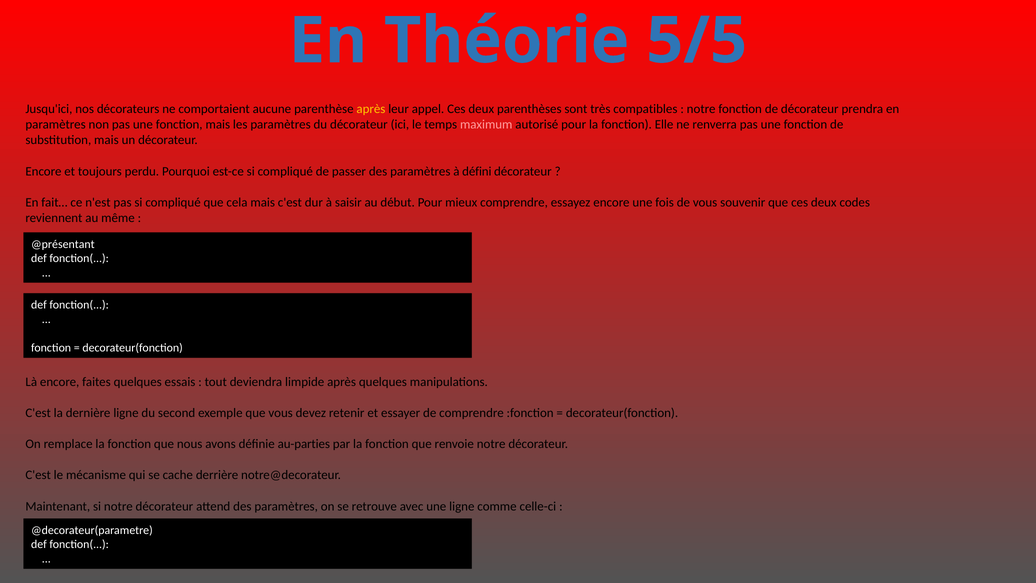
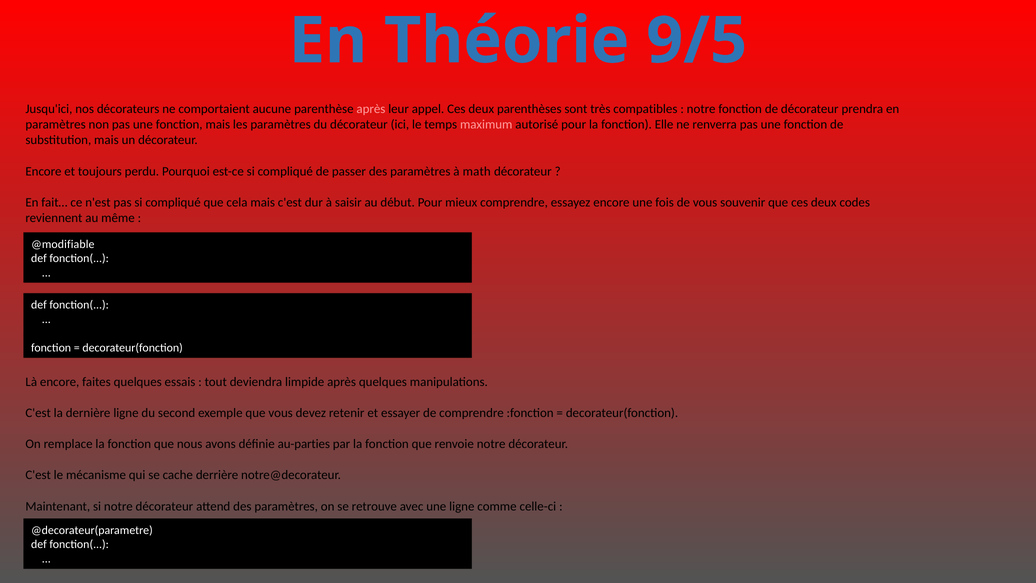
5/5: 5/5 -> 9/5 (697, 41)
après colour: yellow -> pink (371, 109)
défini: défini -> math (477, 171)
@présentant: @présentant -> @modifiable (63, 244)
